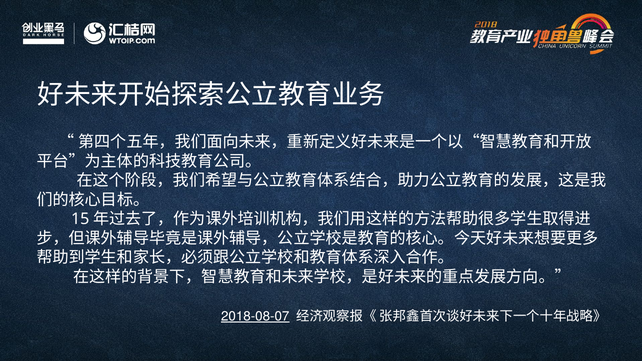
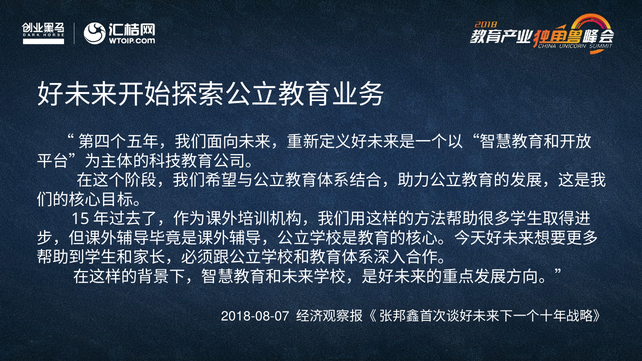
2018-08-07 underline: present -> none (255, 316)
